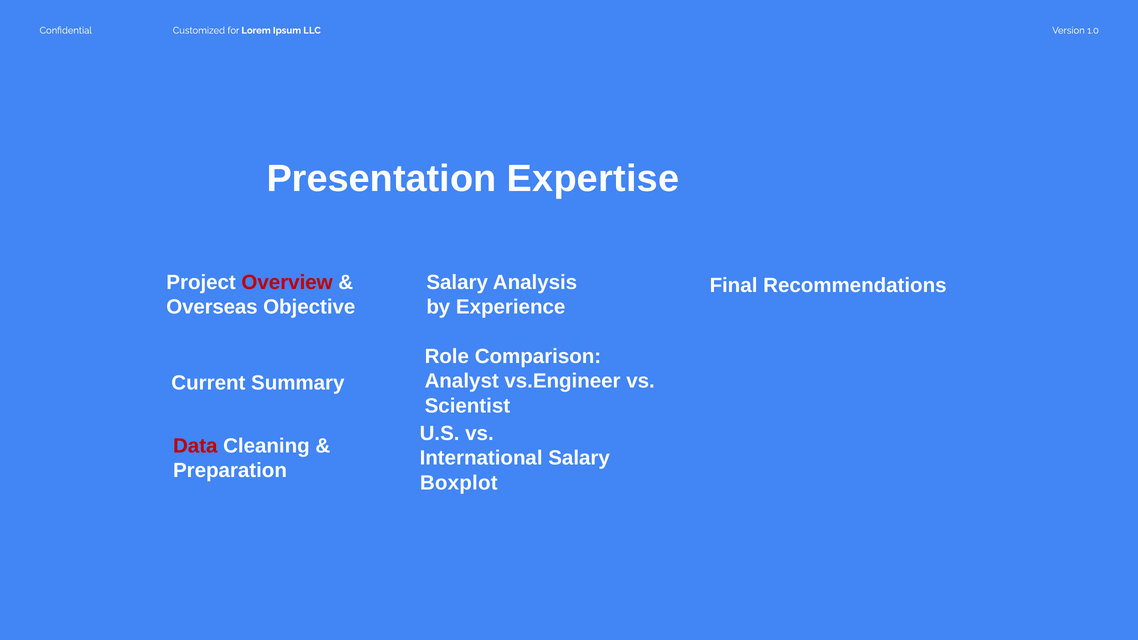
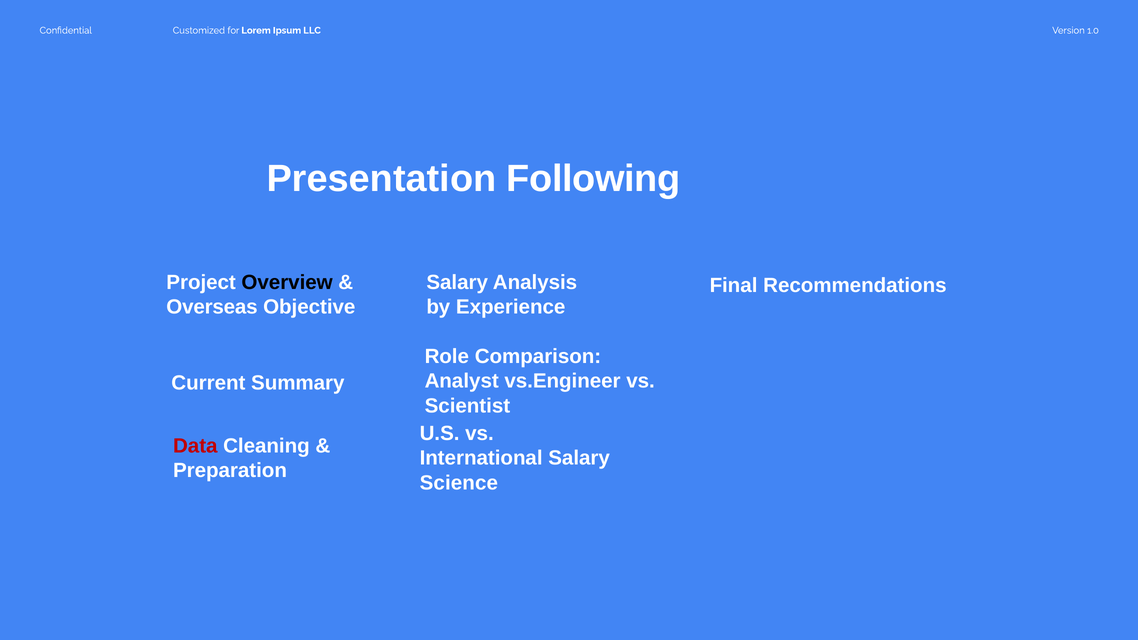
Expertise: Expertise -> Following (593, 179)
Overview colour: red -> black (287, 282)
Boxplot: Boxplot -> Science (459, 483)
